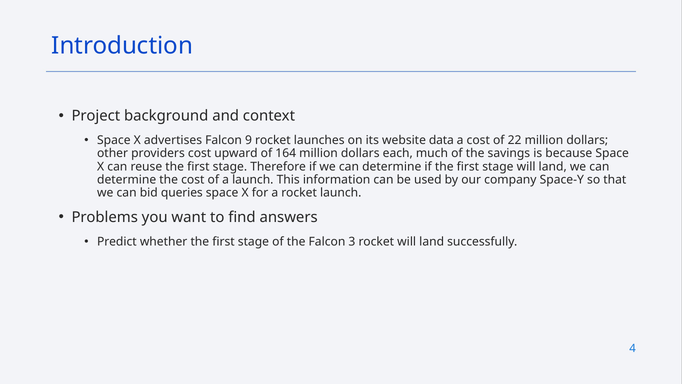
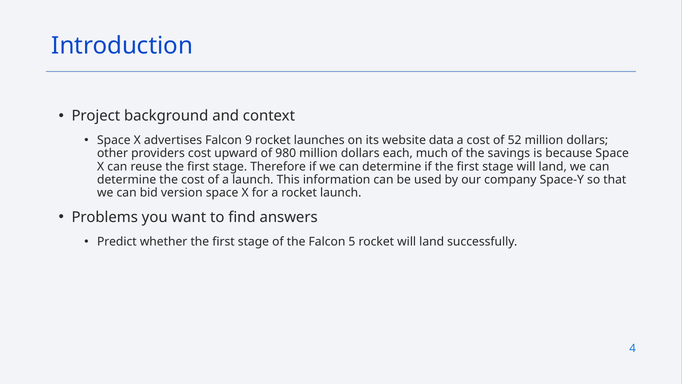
22: 22 -> 52 (515, 140)
164: 164 -> 980 (286, 153)
queries: queries -> version (182, 192)
3: 3 -> 5 (352, 242)
